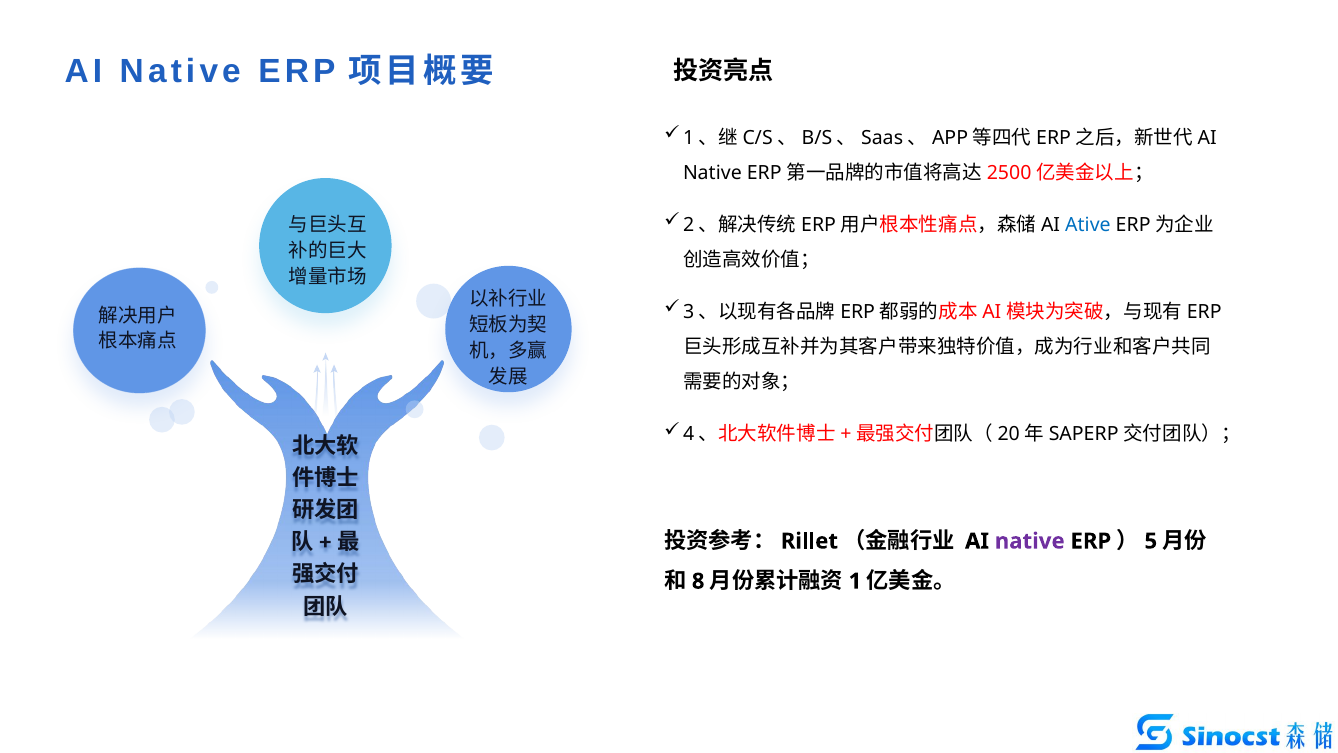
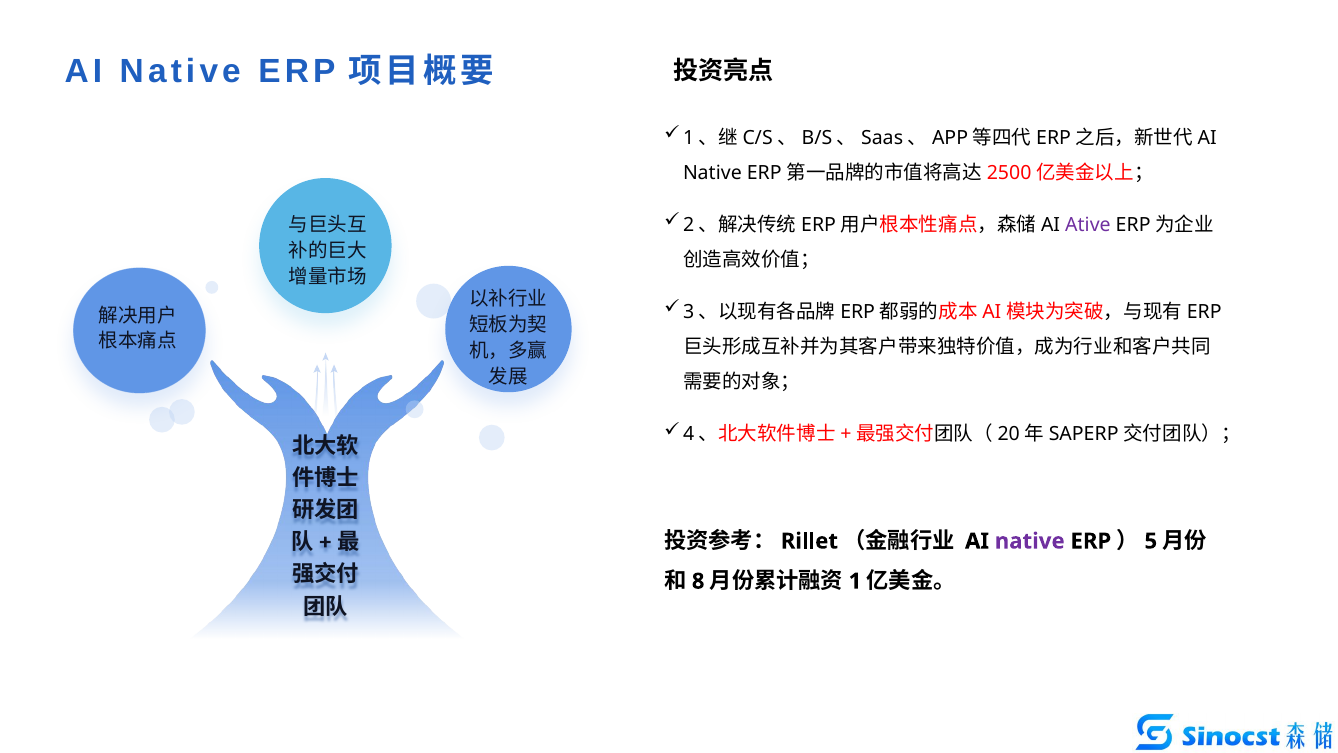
Ative colour: blue -> purple (1088, 225)
